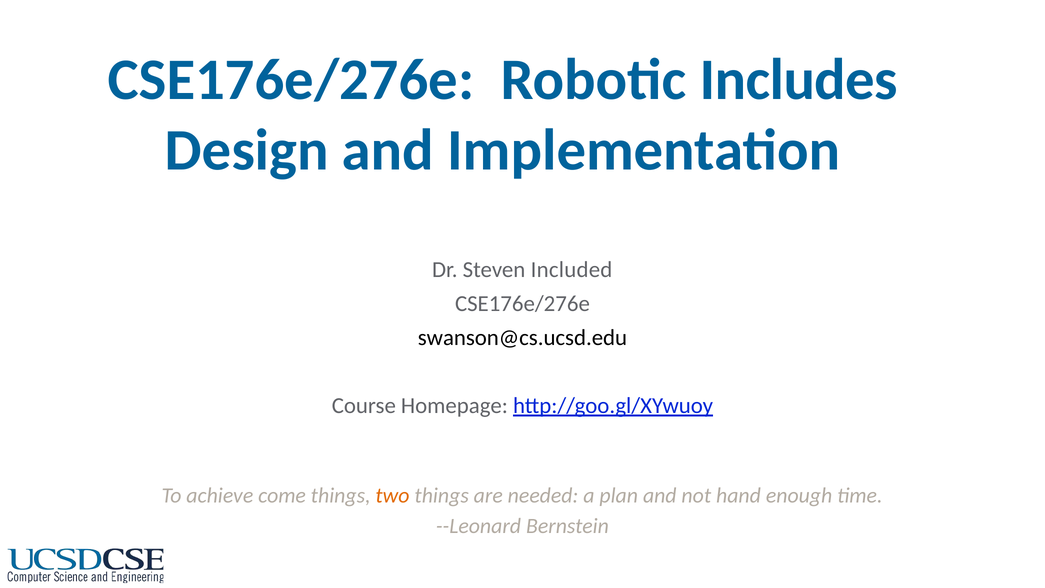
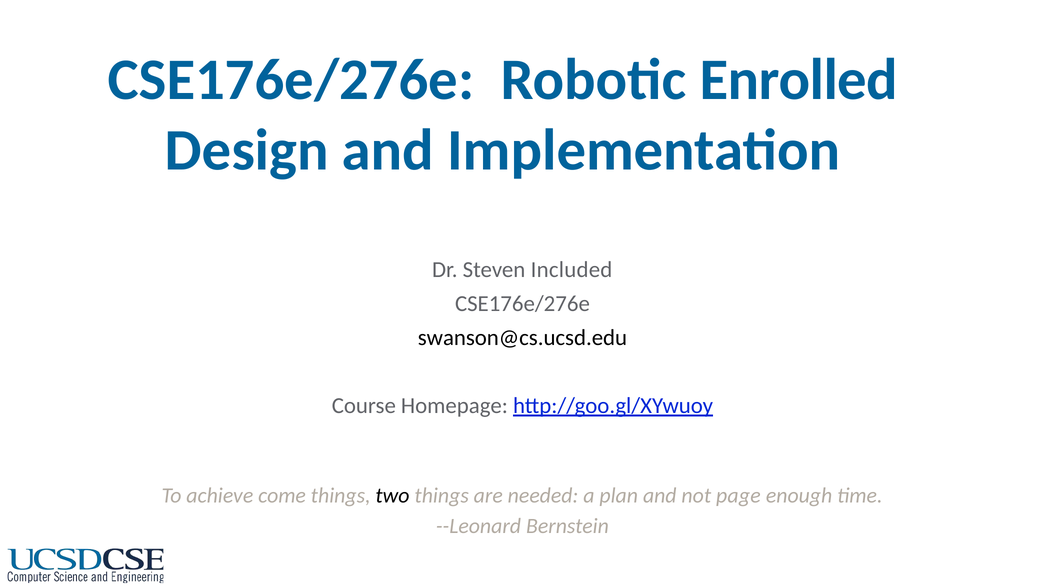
Includes: Includes -> Enrolled (799, 80)
two colour: orange -> black (392, 495)
hand: hand -> page (738, 495)
